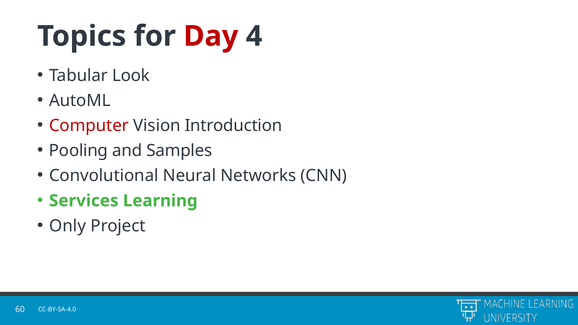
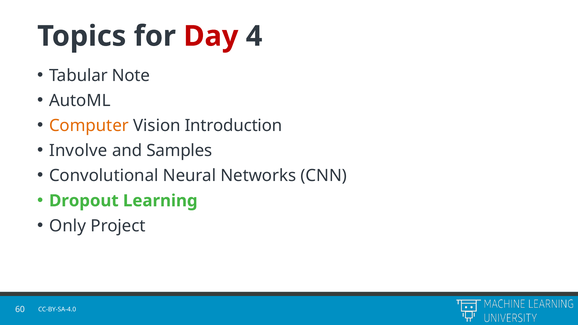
Look: Look -> Note (131, 76)
Computer colour: red -> orange (89, 126)
Pooling: Pooling -> Involve (78, 151)
Services: Services -> Dropout (84, 201)
